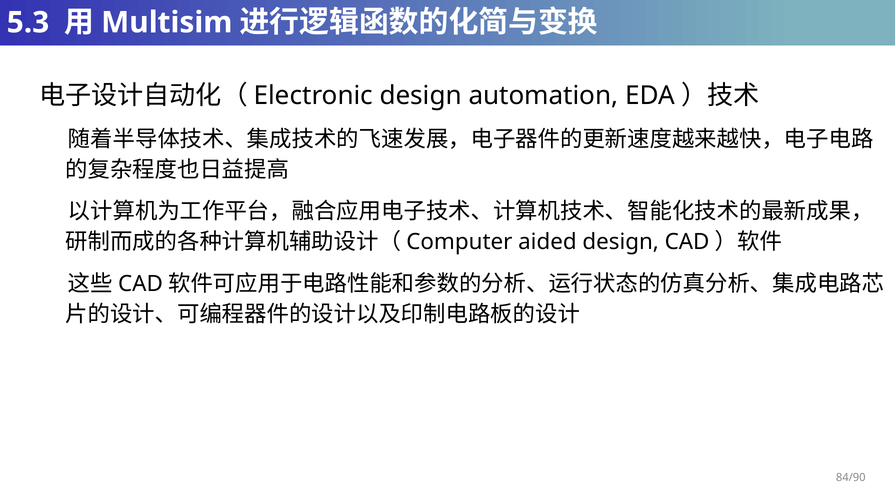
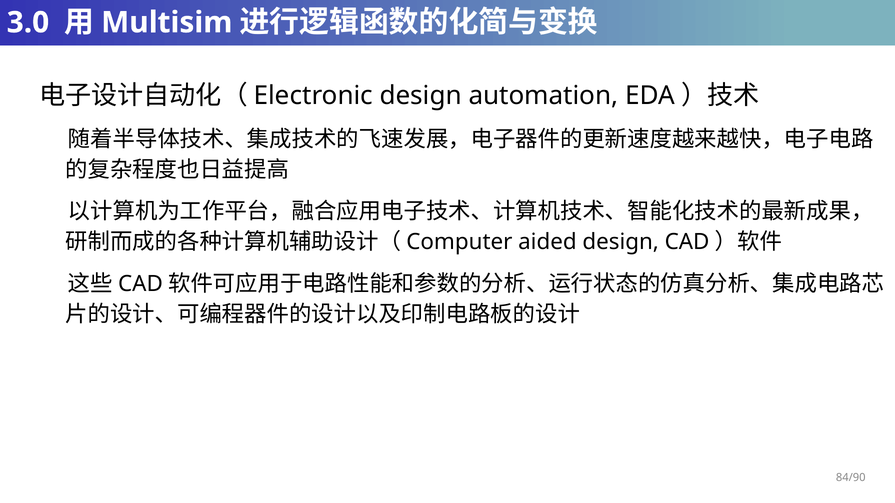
5.3: 5.3 -> 3.0 (28, 23)
